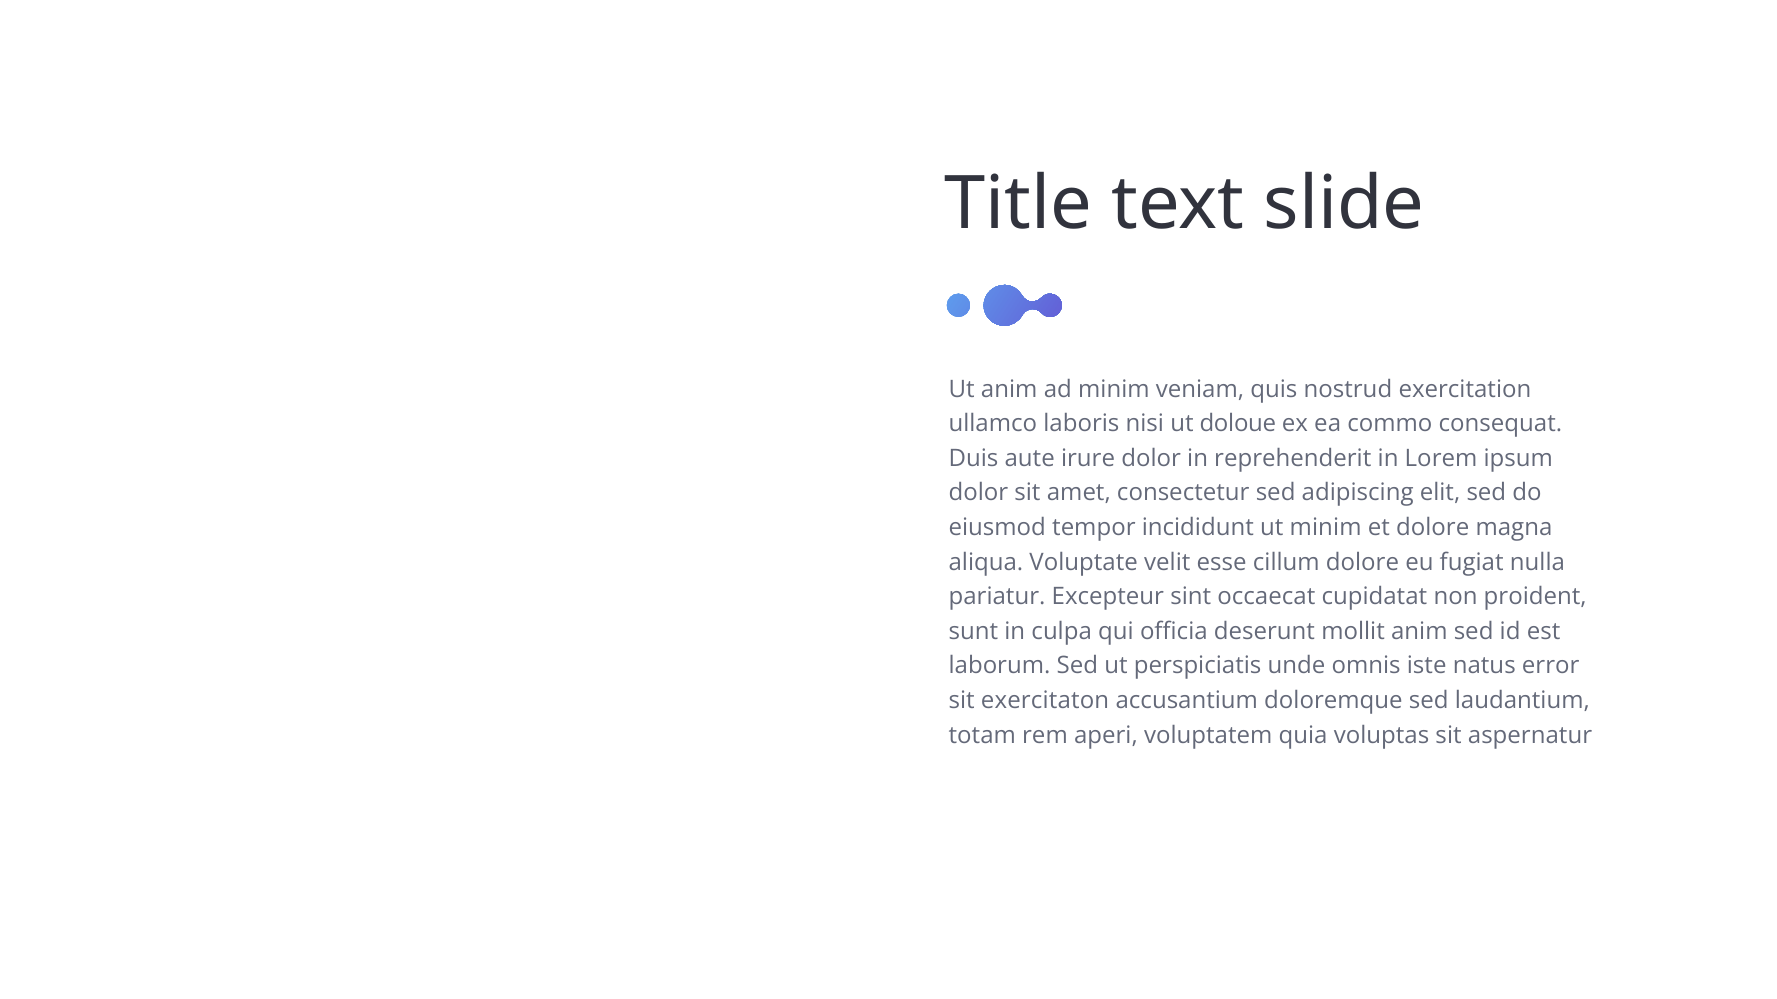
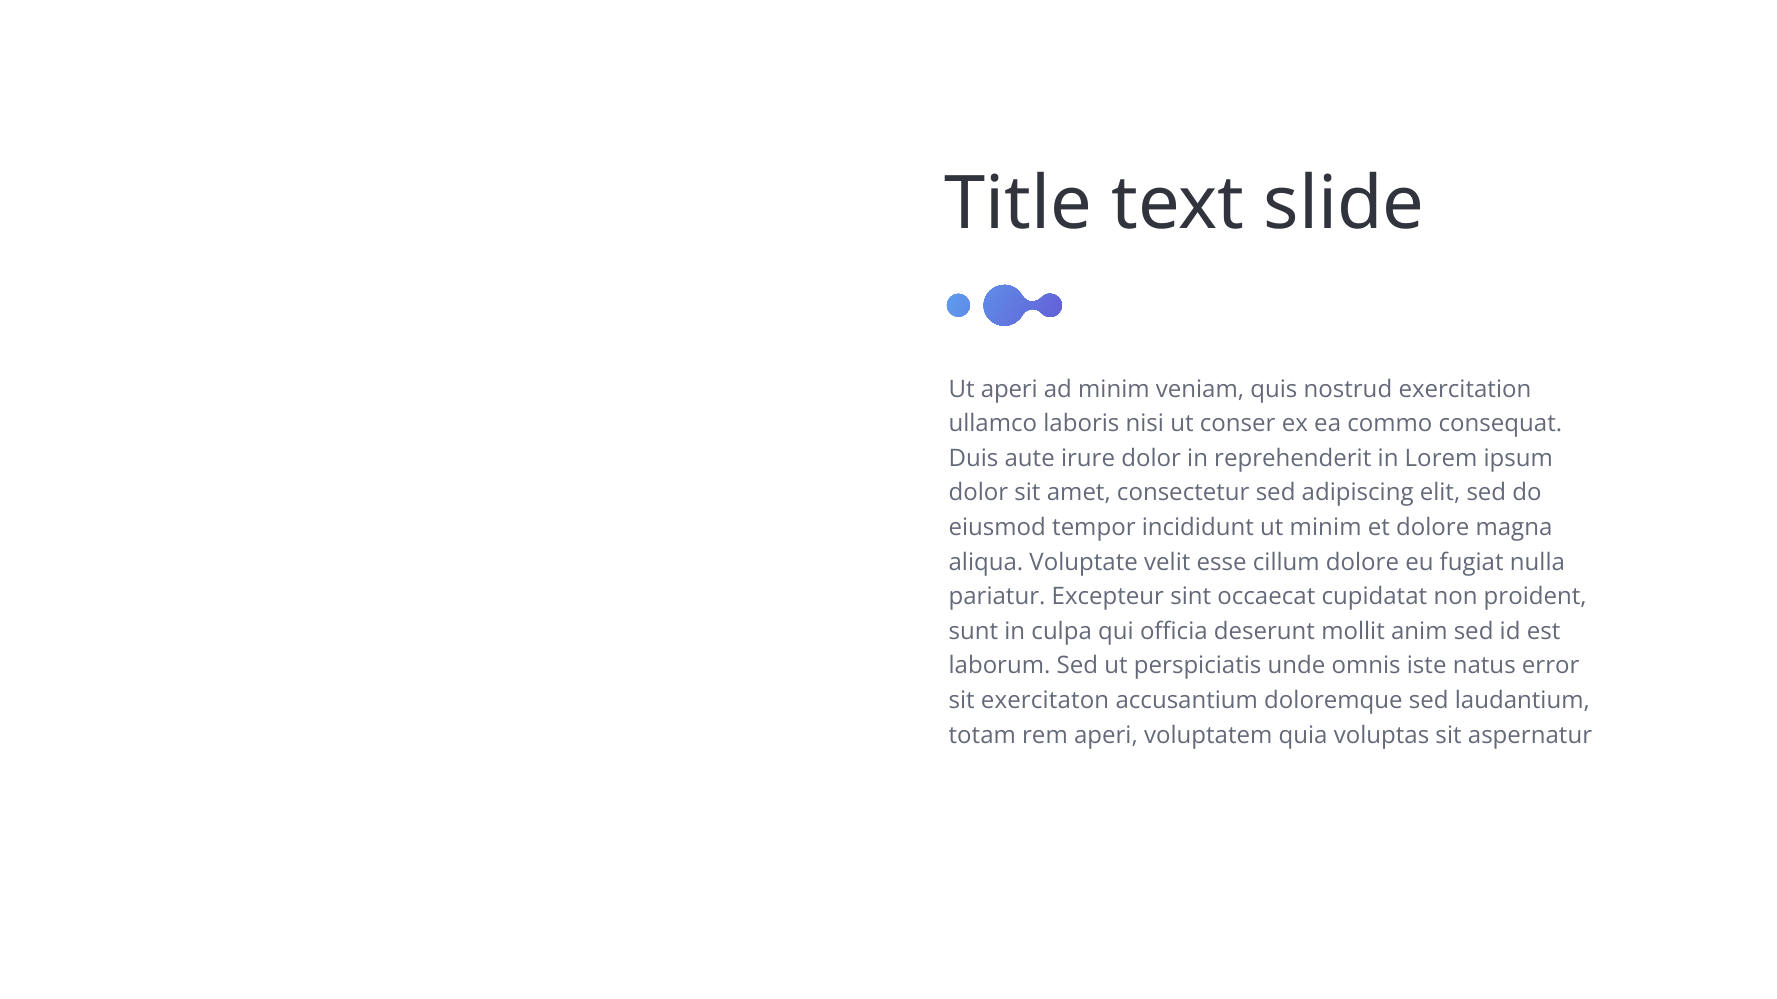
Ut anim: anim -> aperi (1009, 389)
doloue: doloue -> conser (1238, 424)
